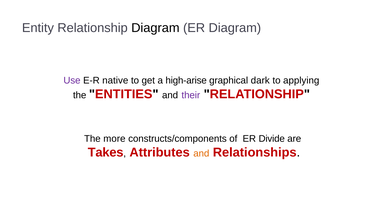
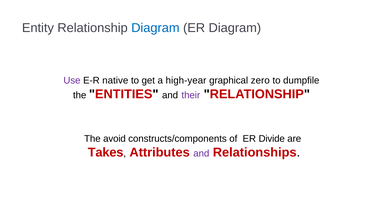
Diagram colour: black -> blue (155, 28)
high-arise: high-arise -> high-year (186, 80)
dark: dark -> zero (260, 80)
applying: applying -> dumpfile (301, 80)
more: more -> avoid (114, 138)
and colour: orange -> purple (201, 153)
